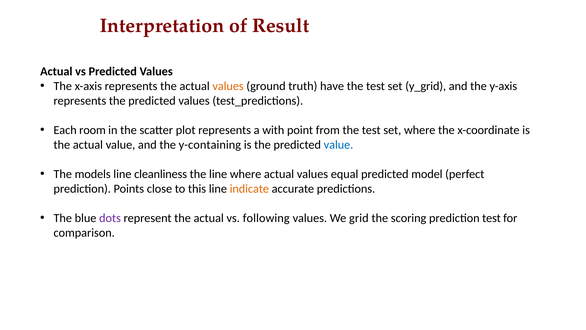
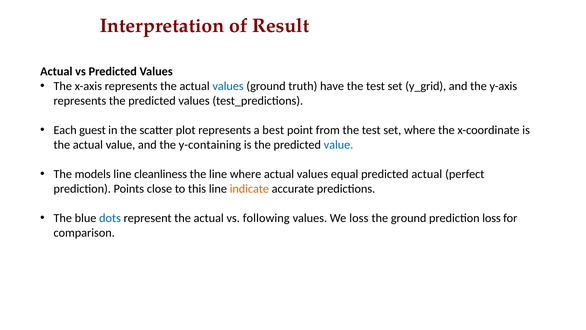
values colour: orange -> blue (228, 86)
room: room -> guest (93, 130)
with: with -> best (273, 130)
predicted model: model -> actual (427, 174)
dots colour: purple -> blue (110, 218)
We grid: grid -> loss (359, 218)
the scoring: scoring -> ground (409, 218)
prediction test: test -> loss (492, 218)
